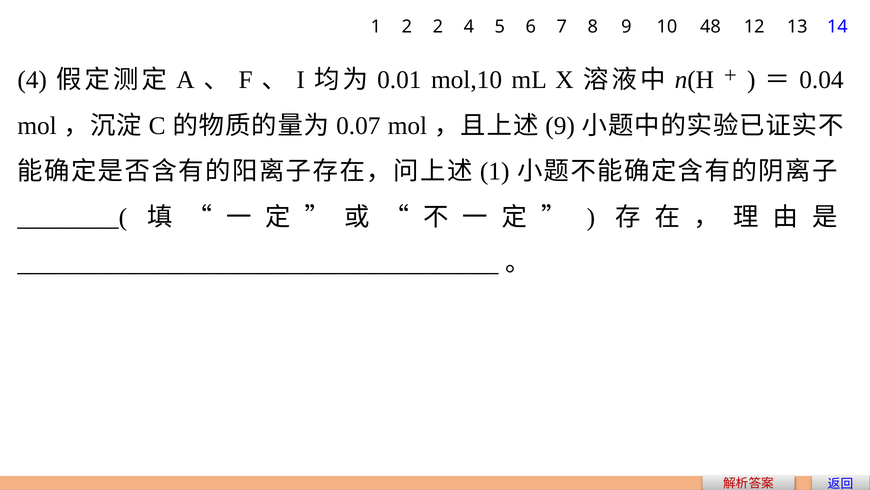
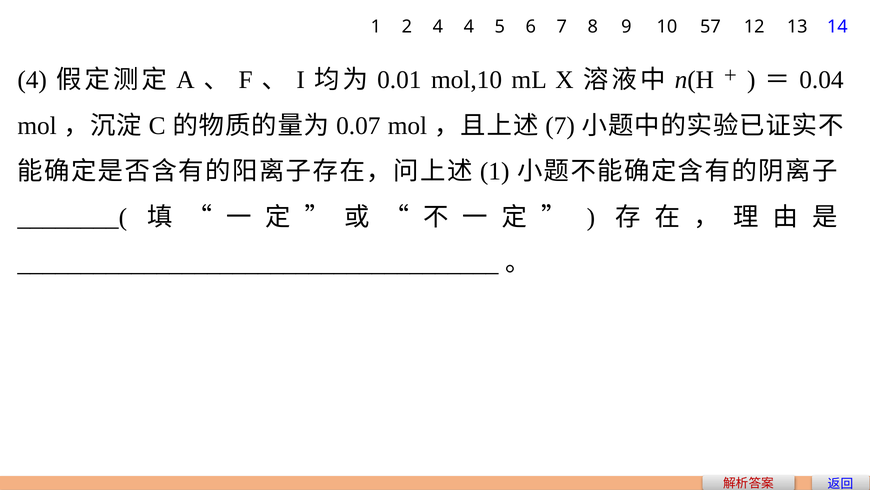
2 2: 2 -> 4 (438, 27)
48: 48 -> 57 (710, 27)
9: 9 -> 7 (560, 126)
